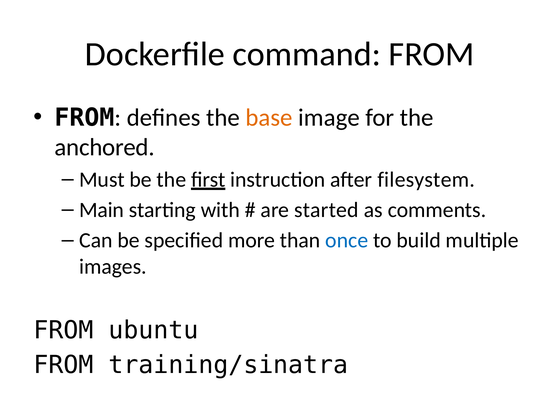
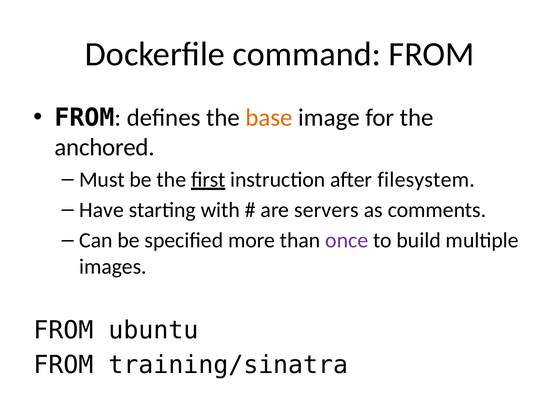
Main: Main -> Have (101, 210)
started: started -> servers (326, 210)
once colour: blue -> purple (347, 240)
